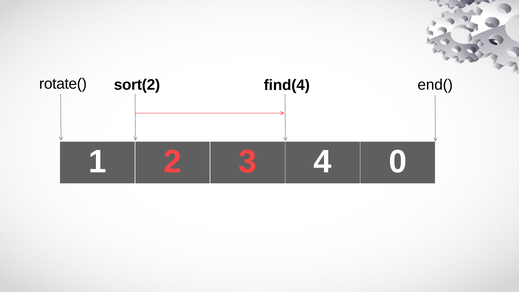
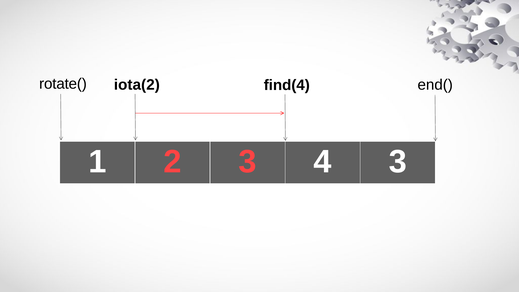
sort(2: sort(2 -> iota(2 (137, 85)
4 0: 0 -> 3 (398, 162)
